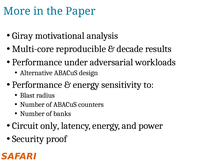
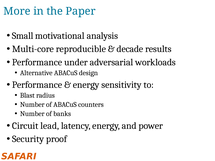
Giray: Giray -> Small (23, 36)
only: only -> lead (50, 126)
